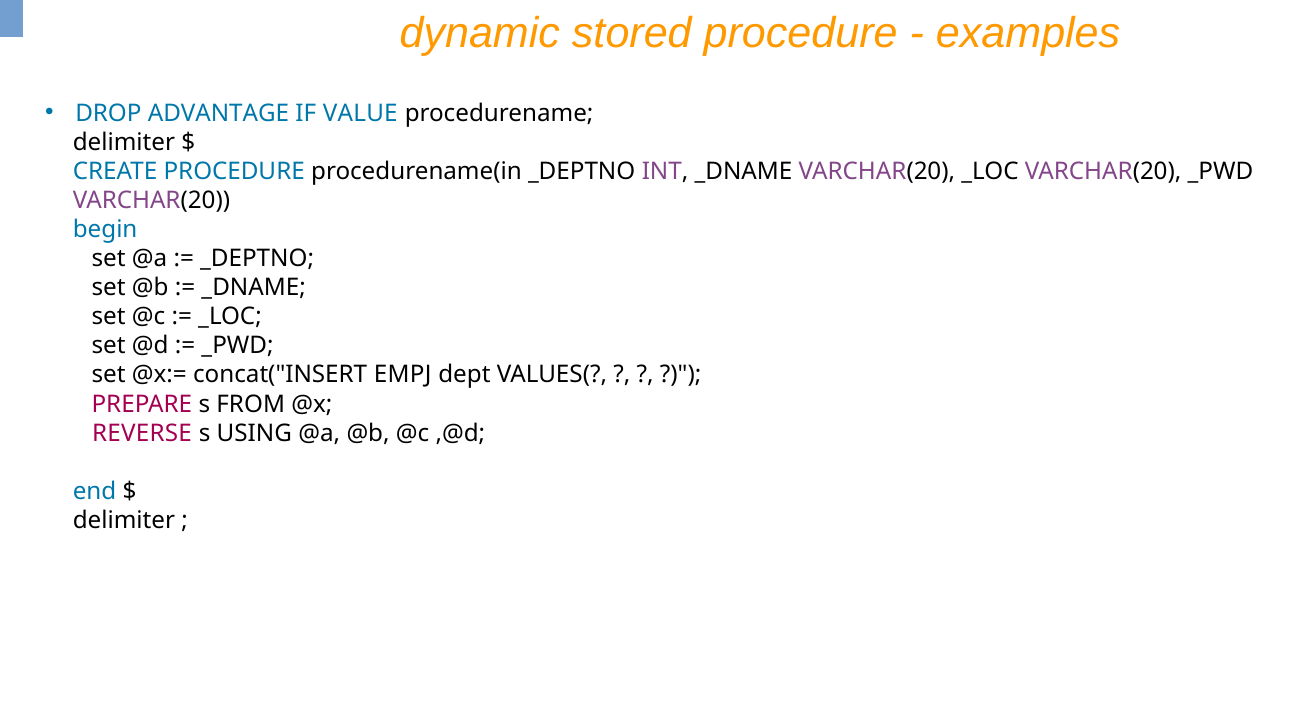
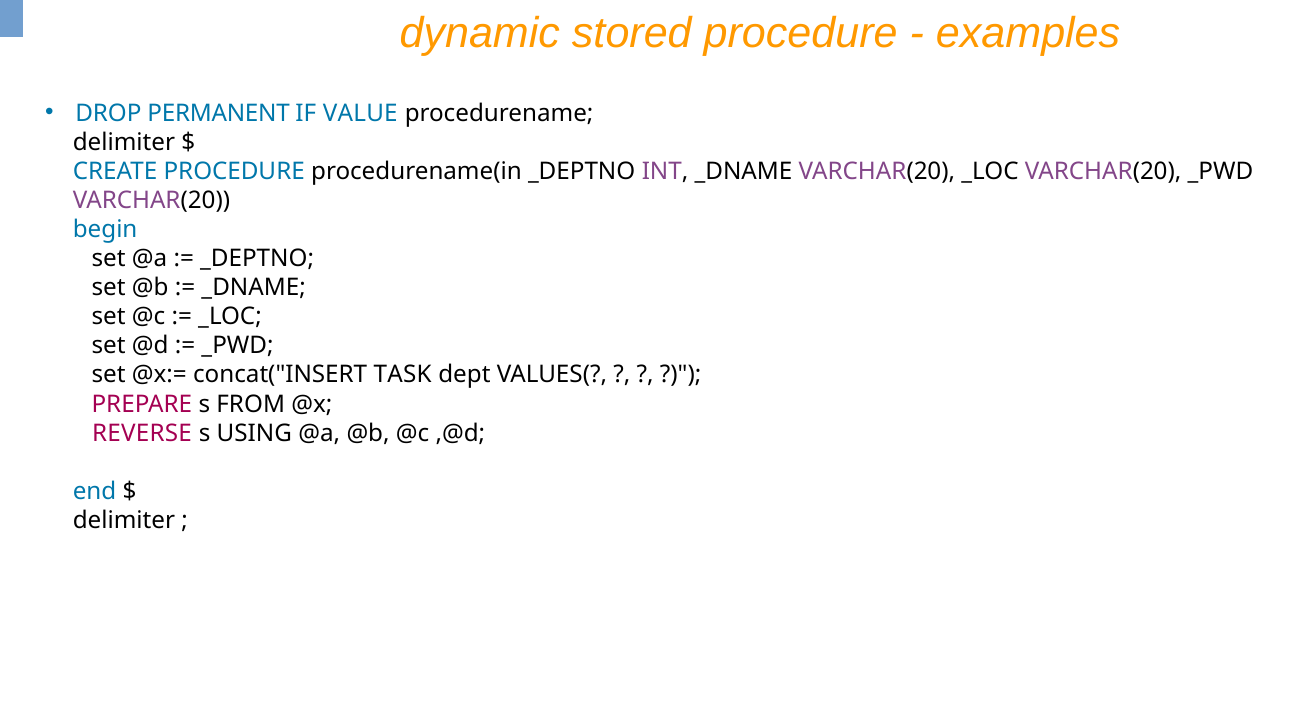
ADVANTAGE: ADVANTAGE -> PERMANENT (219, 113)
EMPJ: EMPJ -> TASK (403, 375)
